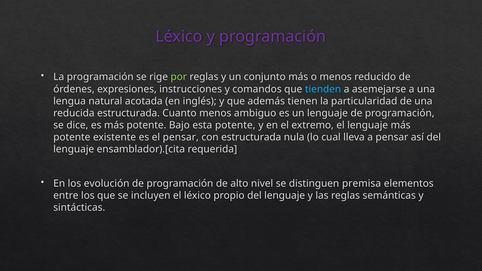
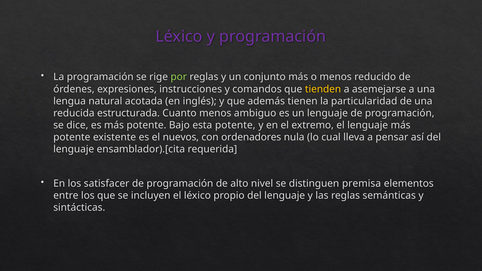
tienden colour: light blue -> yellow (323, 89)
el pensar: pensar -> nuevos (181, 137)
con estructurada: estructurada -> ordenadores (251, 137)
evolución: evolución -> satisfacer (107, 184)
